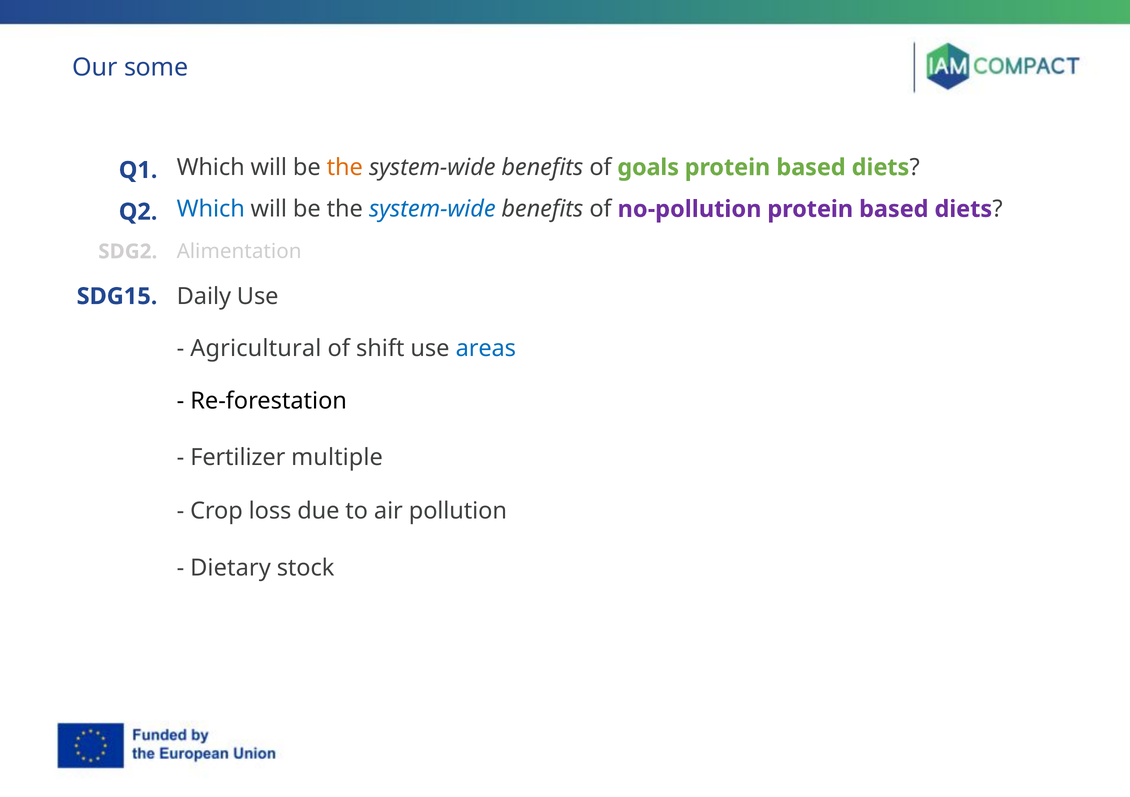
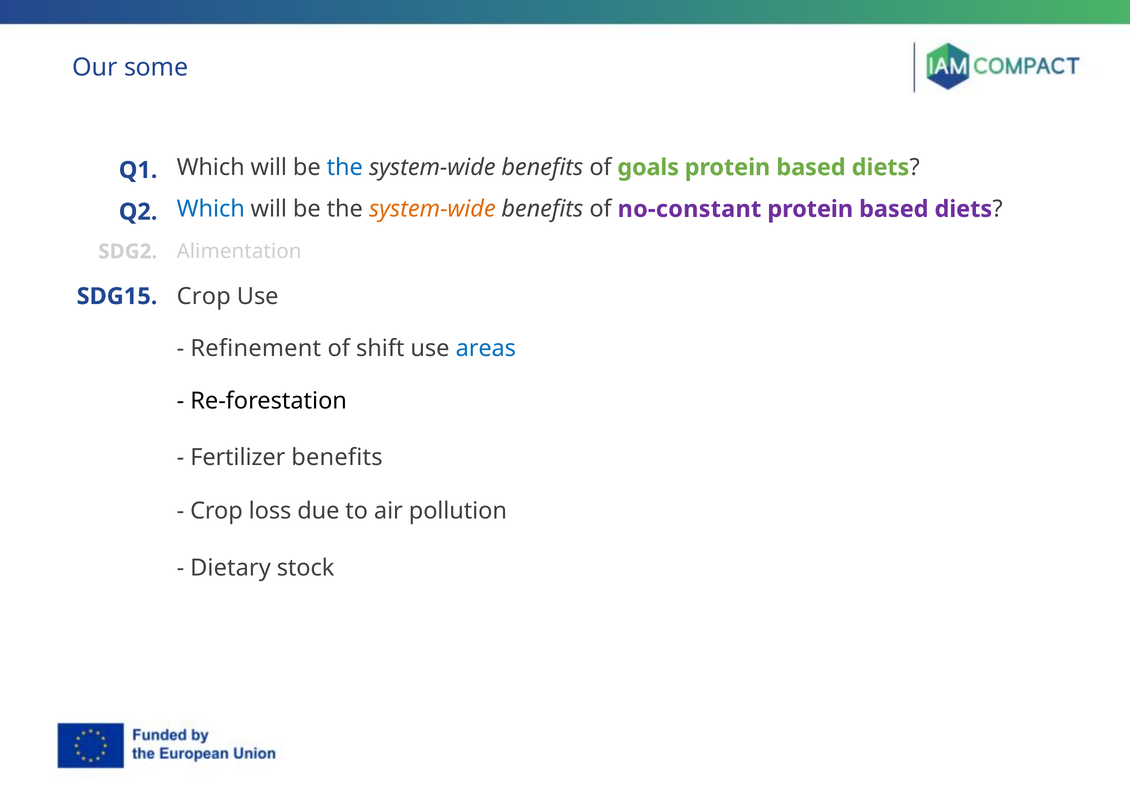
the colour: orange -> blue (345, 167)
system-wide colour: blue -> orange (432, 209)
no-pollution: no-pollution -> no-constant (689, 209)
SDG15 Daily: Daily -> Crop (204, 296)
Agricultural: Agricultural -> Refinement (256, 349)
Fertilizer multiple: multiple -> benefits (337, 457)
